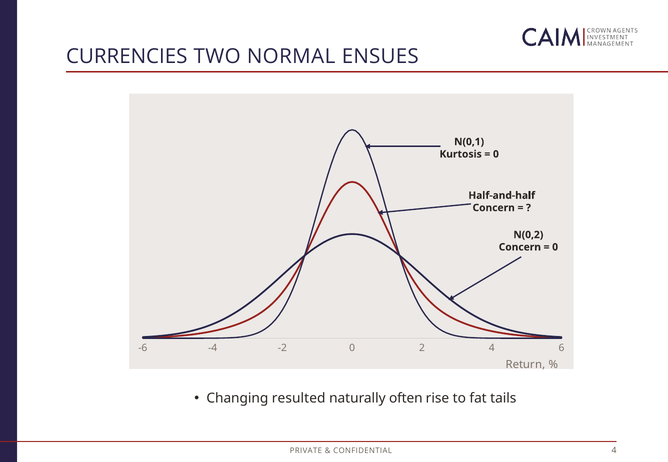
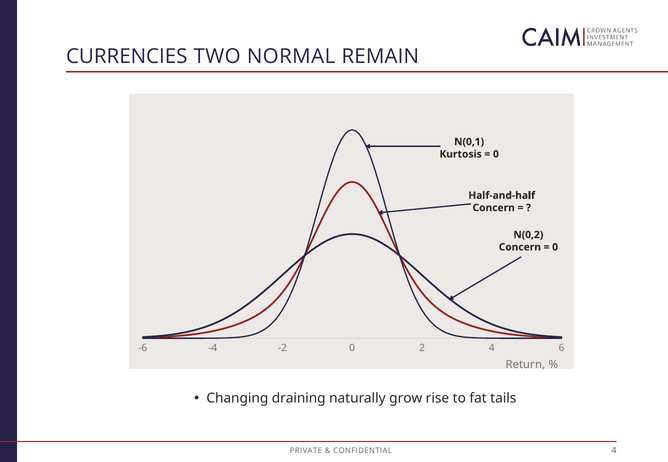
ENSUES: ENSUES -> REMAIN (380, 57)
resulted: resulted -> draining (299, 399)
often: often -> grow (406, 399)
